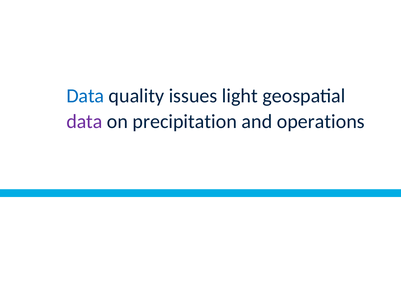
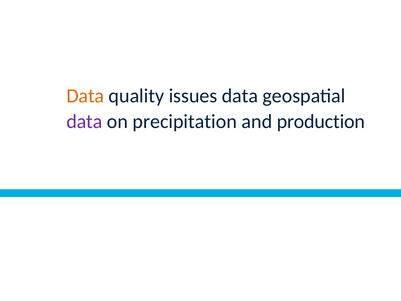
Data colour: blue -> orange (85, 96)
issues light: light -> data (240, 96)
operations: operations -> production (321, 121)
